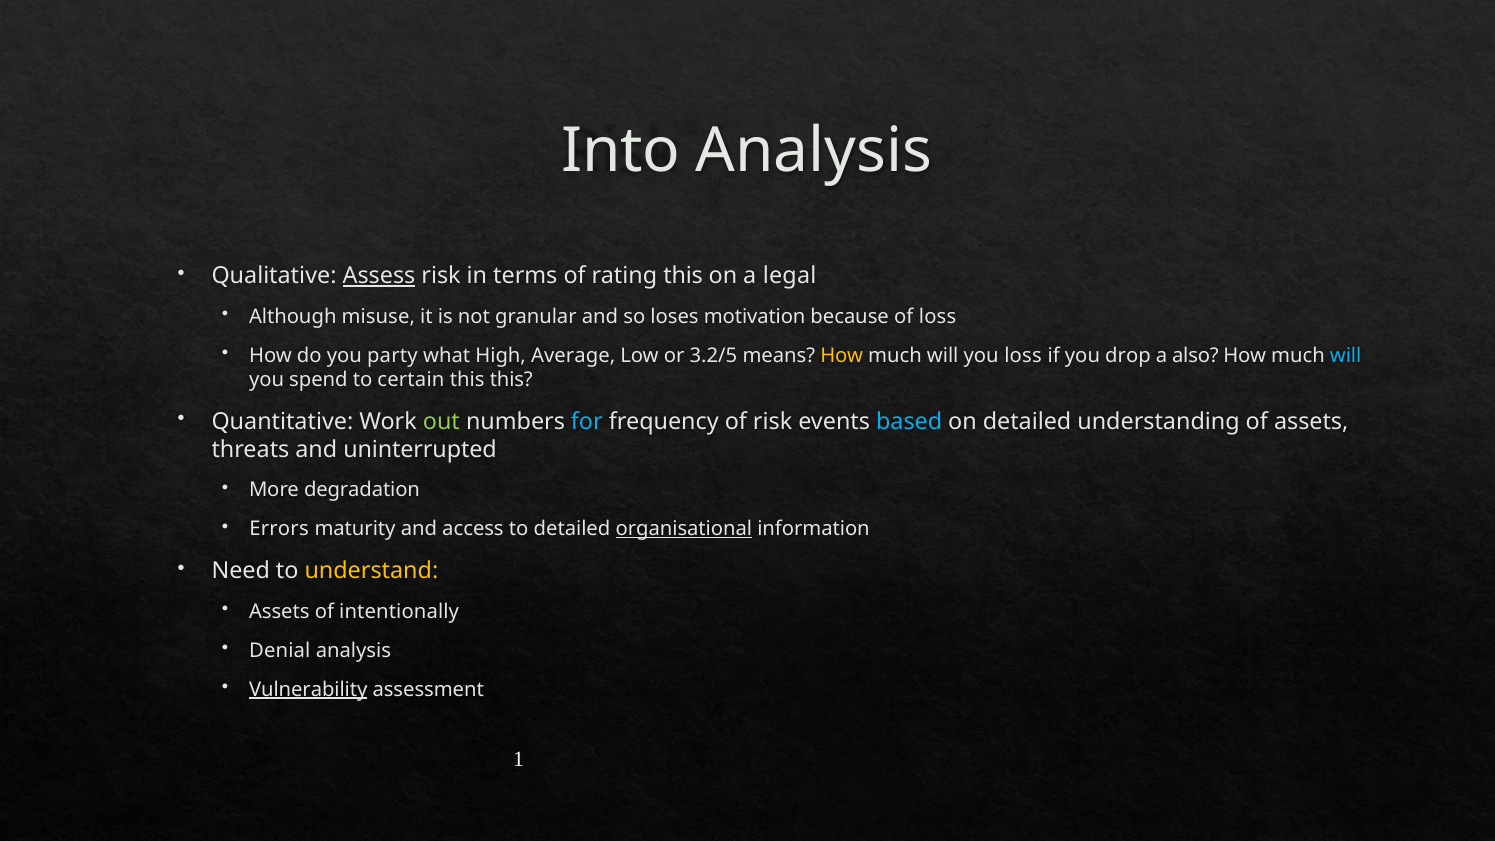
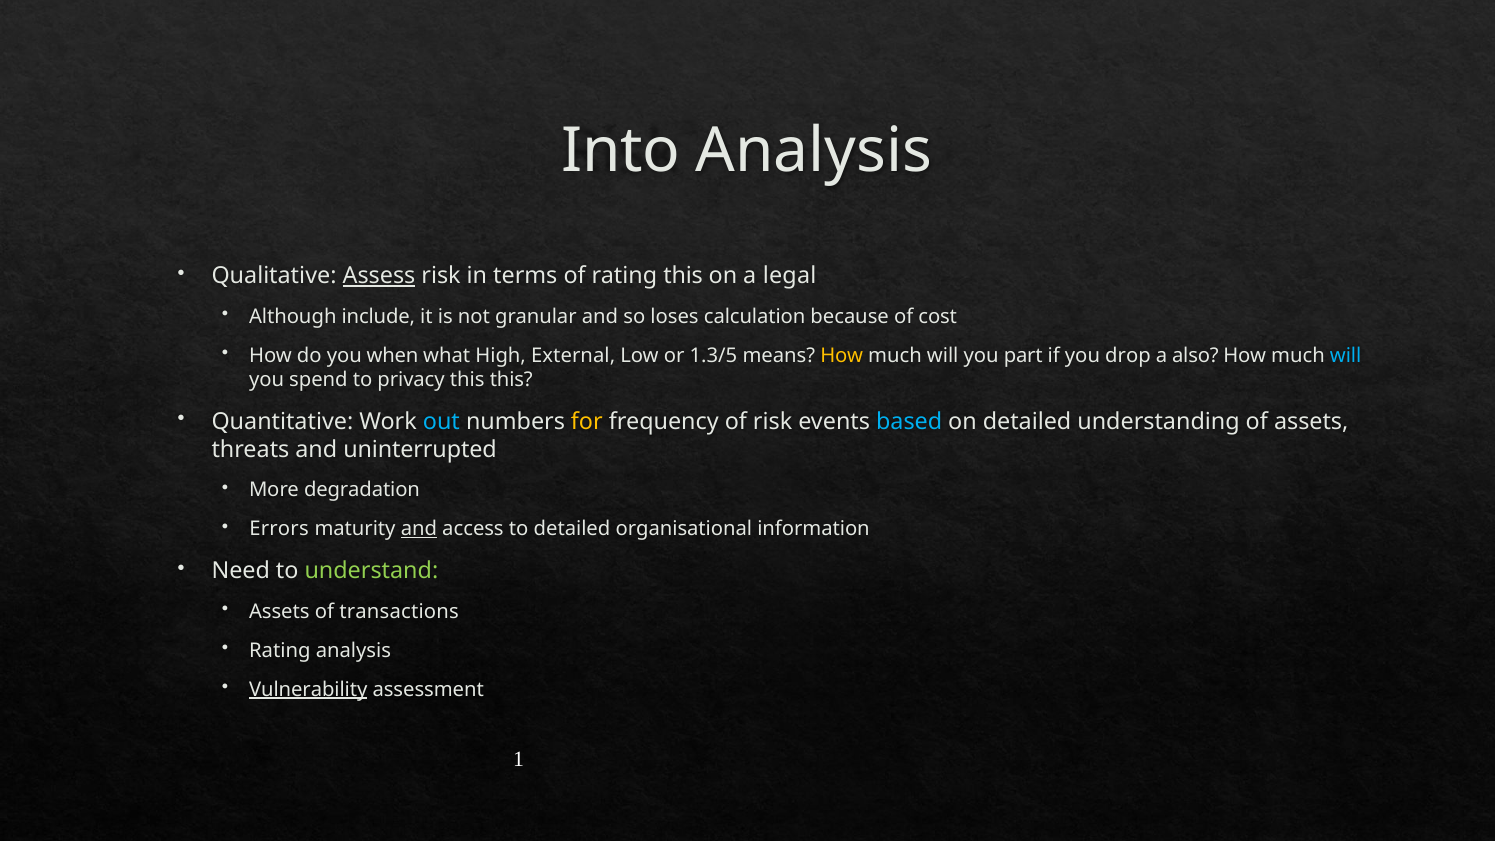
misuse: misuse -> include (378, 316)
motivation: motivation -> calculation (755, 316)
of loss: loss -> cost (938, 316)
party: party -> when (393, 355)
Average: Average -> External (573, 355)
3.2/5: 3.2/5 -> 1.3/5 (713, 355)
you loss: loss -> part (1023, 355)
certain: certain -> privacy (411, 380)
out colour: light green -> light blue (441, 421)
for colour: light blue -> yellow (587, 421)
and underline: none -> present (419, 529)
organisational underline: present -> none (684, 529)
understand colour: yellow -> light green (371, 571)
intentionally: intentionally -> transactions (399, 611)
Denial: Denial -> Rating (280, 650)
